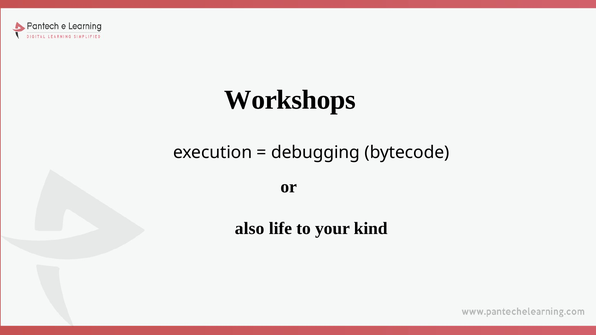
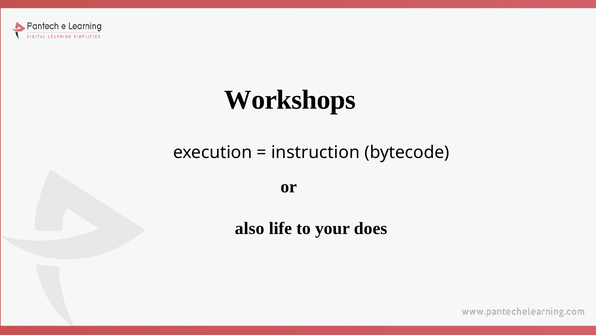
debugging: debugging -> instruction (315, 153)
kind: kind -> does (371, 229)
